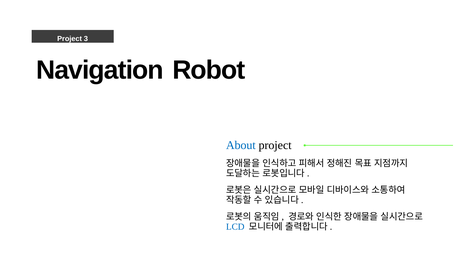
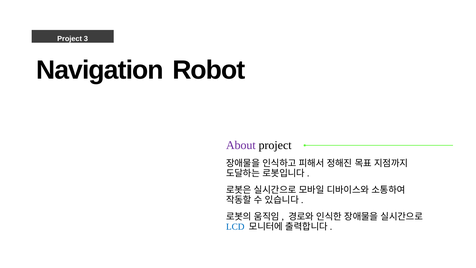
About colour: blue -> purple (241, 145)
